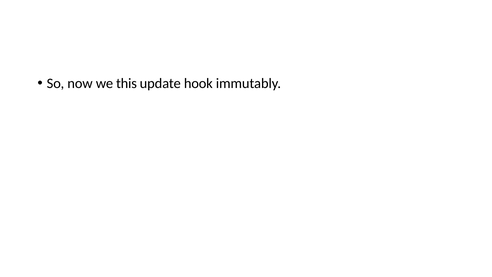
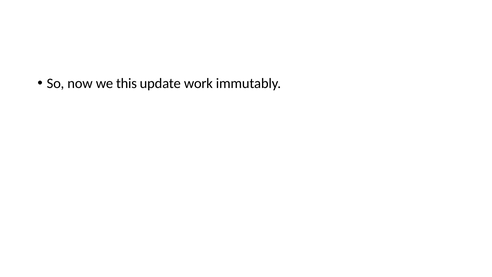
hook: hook -> work (198, 83)
